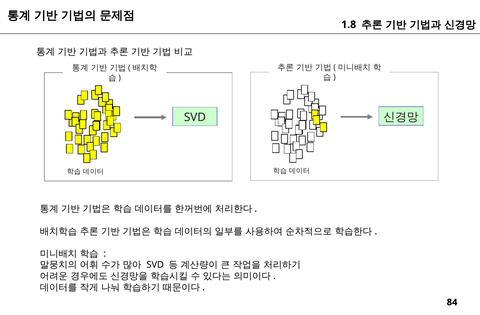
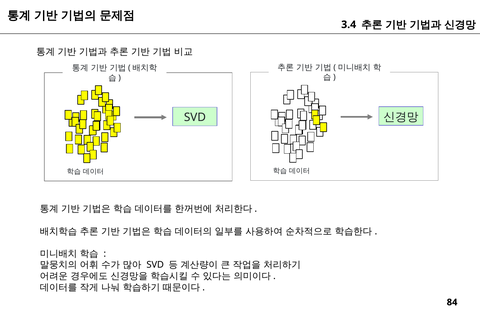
1.8: 1.8 -> 3.4 (349, 25)
